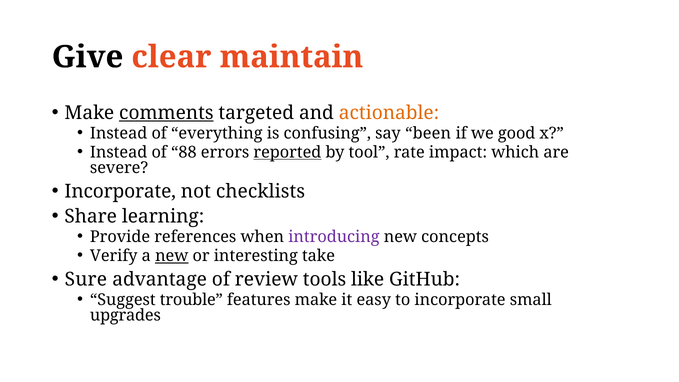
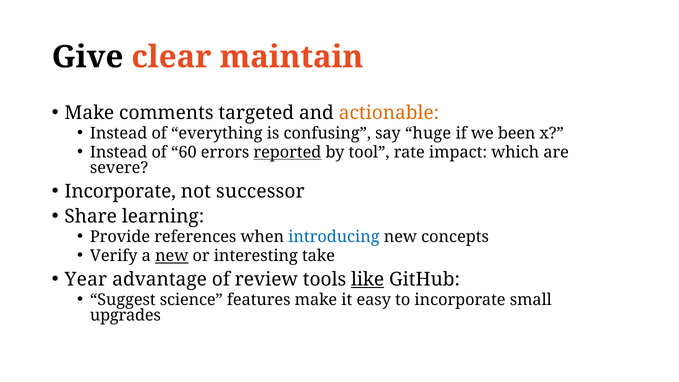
comments underline: present -> none (166, 113)
been: been -> huge (428, 133)
good: good -> been (517, 133)
88: 88 -> 60 (184, 152)
checklists: checklists -> successor (260, 191)
introducing colour: purple -> blue (334, 237)
Sure: Sure -> Year (86, 279)
like underline: none -> present (368, 279)
trouble: trouble -> science (191, 300)
